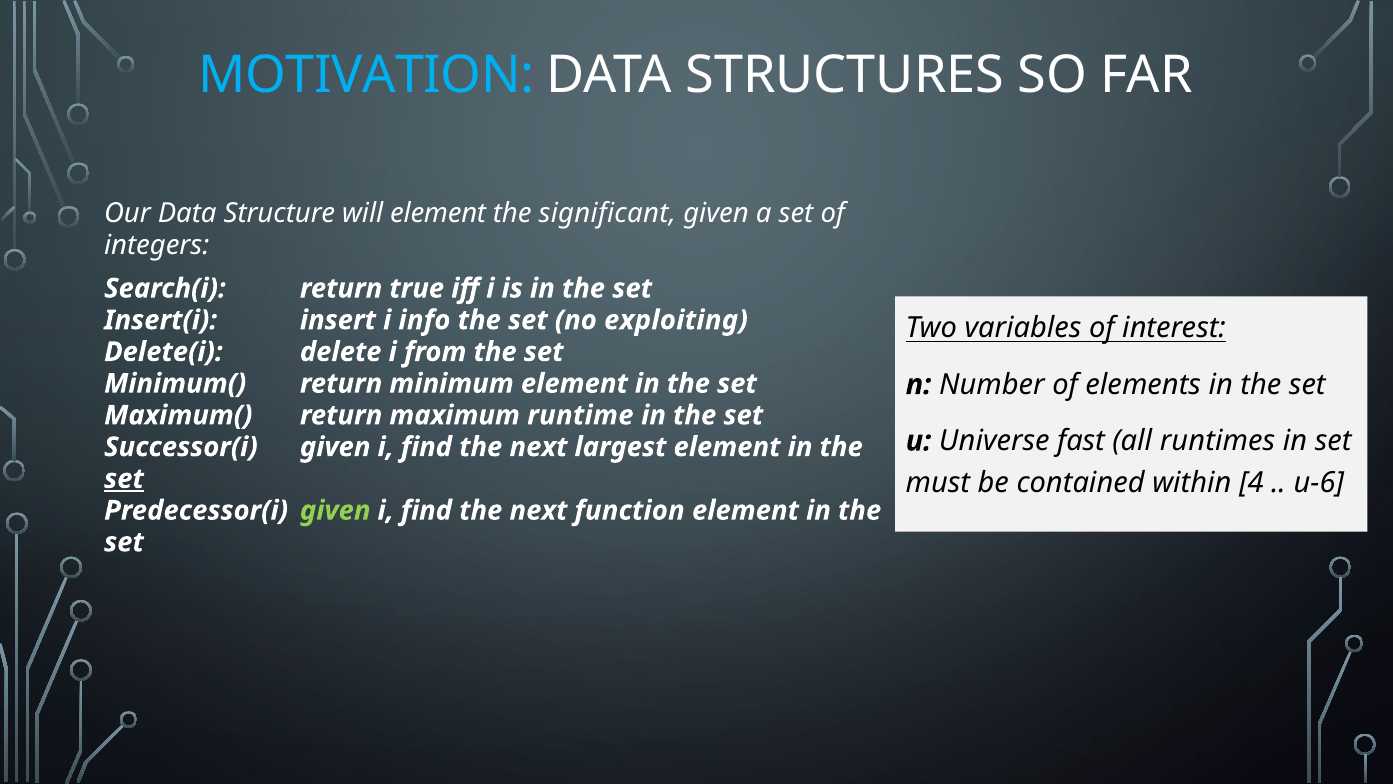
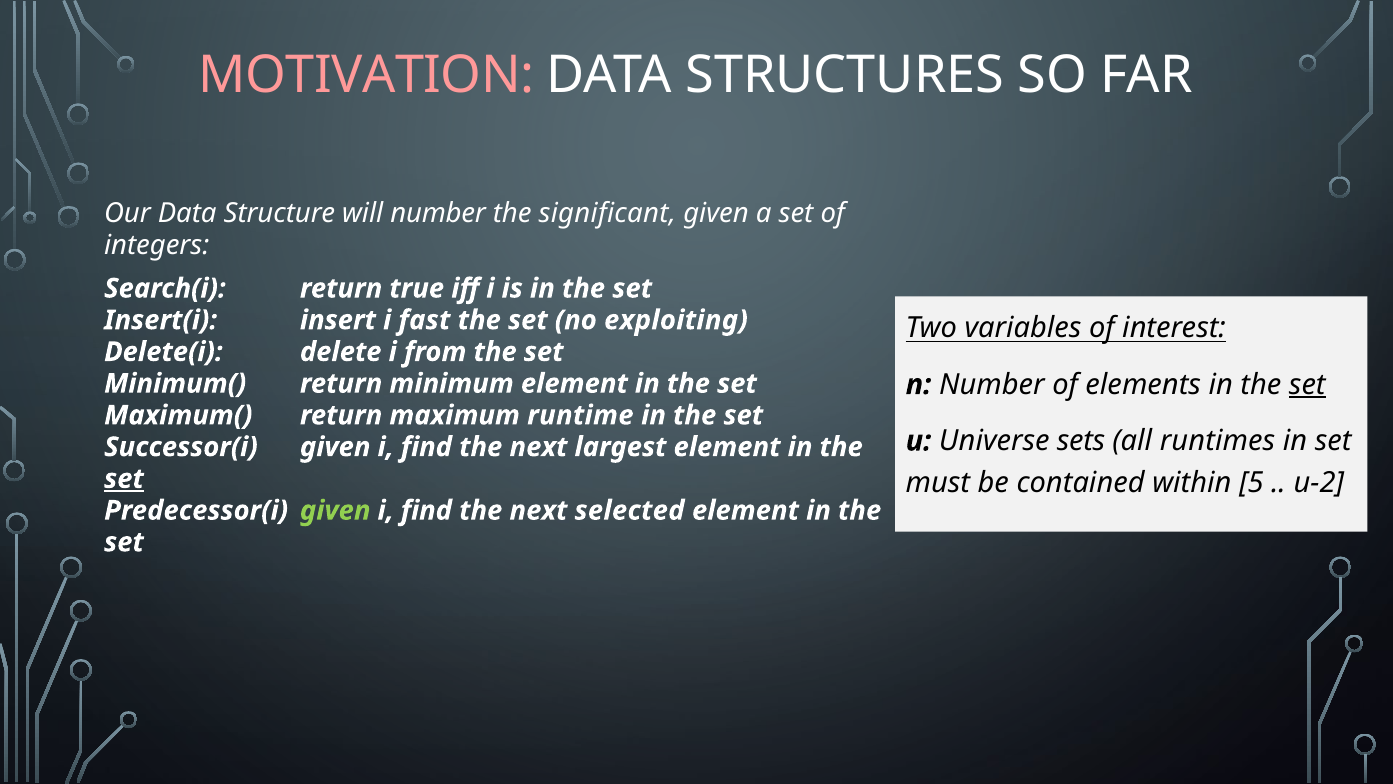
MOTIVATION colour: light blue -> pink (366, 75)
will element: element -> number (438, 213)
info: info -> fast (424, 320)
set underline: none -> present (1307, 384)
fast: fast -> sets (1081, 441)
4: 4 -> 5 (1251, 483)
u-6: u-6 -> u-2 (1319, 483)
function: function -> selected (630, 510)
